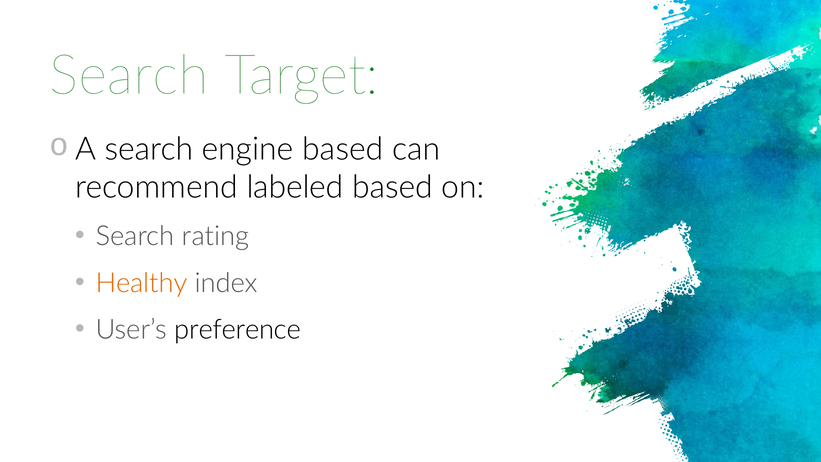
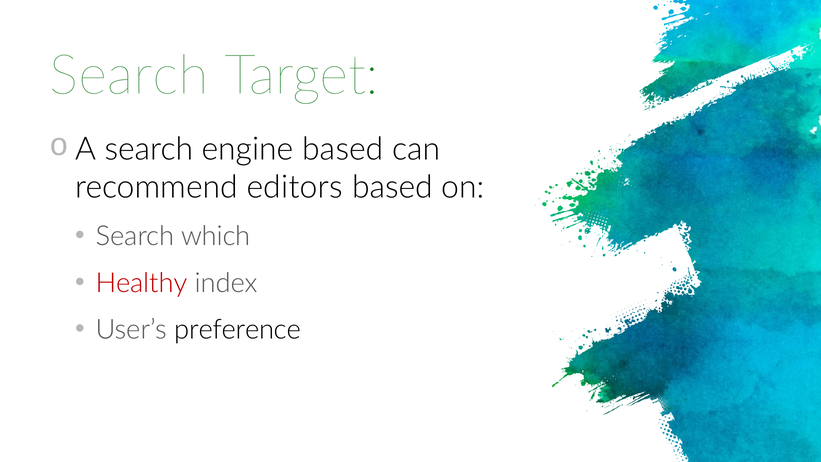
labeled: labeled -> editors (295, 187)
rating: rating -> which (216, 236)
Healthy colour: orange -> red (141, 283)
